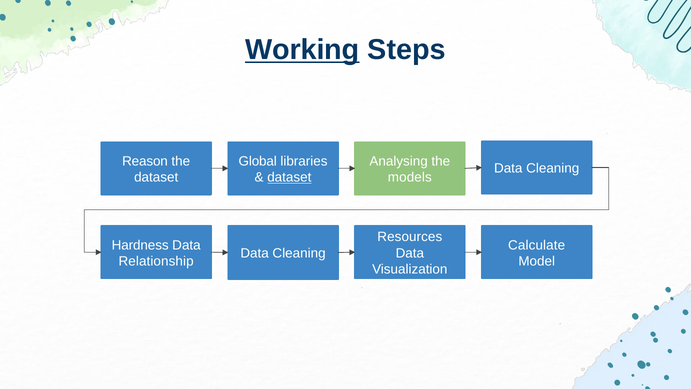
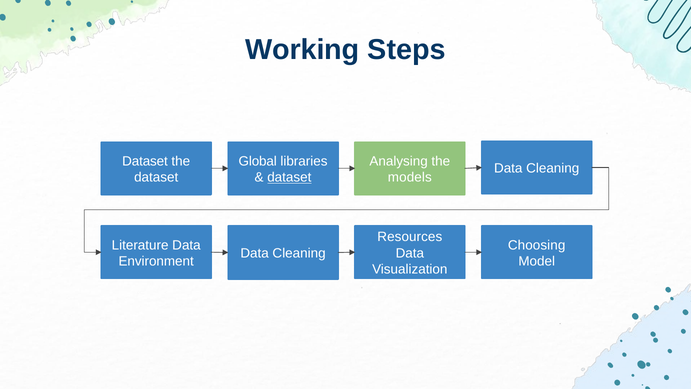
Working underline: present -> none (302, 50)
Reason: Reason -> Dataset (145, 161)
Hardness: Hardness -> Literature (140, 245)
Calculate: Calculate -> Choosing (537, 245)
Relationship: Relationship -> Environment (156, 261)
